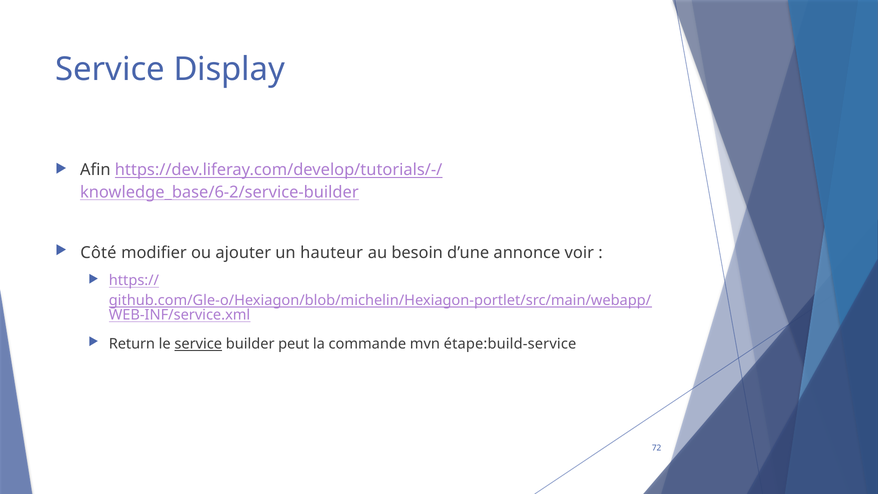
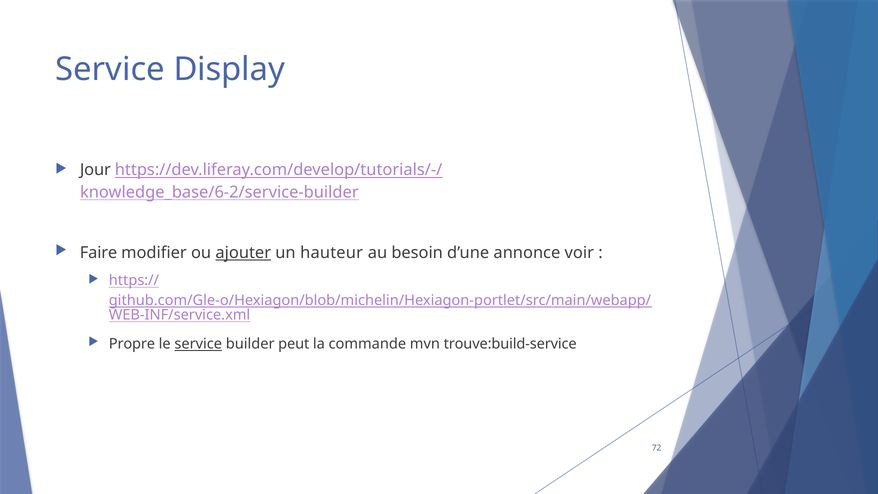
Afin: Afin -> Jour (95, 170)
Côté: Côté -> Faire (99, 253)
ajouter underline: none -> present (243, 253)
Return: Return -> Propre (132, 344)
étape:build-service: étape:build-service -> trouve:build-service (510, 344)
